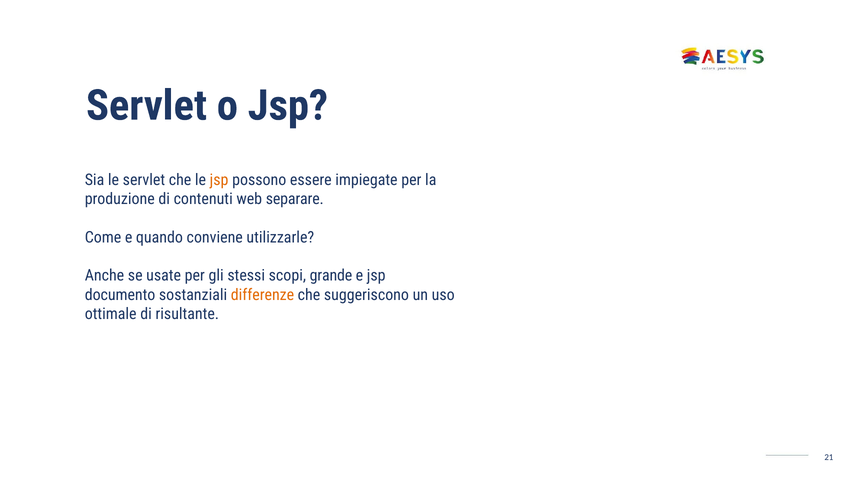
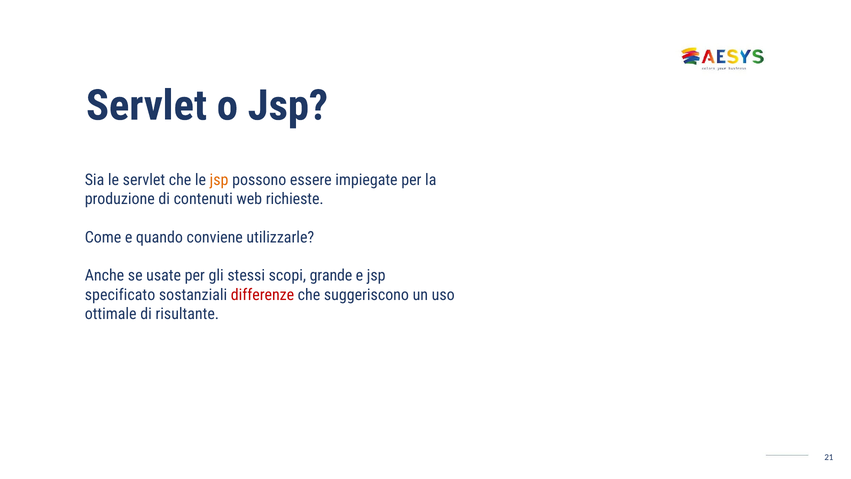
separare: separare -> richieste (295, 199)
documento: documento -> specificato (120, 295)
differenze colour: orange -> red (262, 295)
